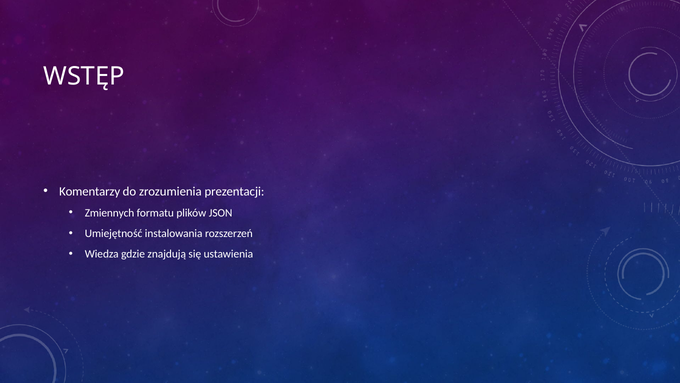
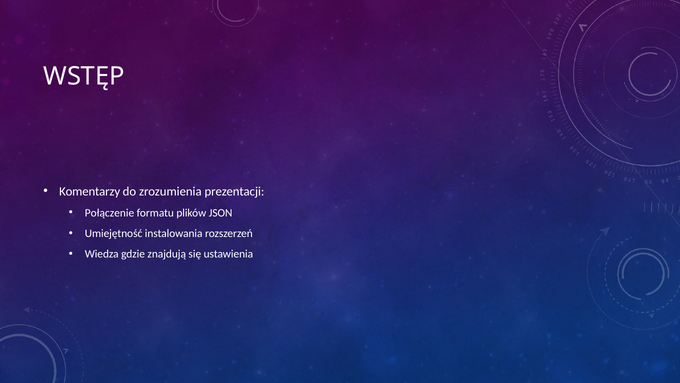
Zmiennych: Zmiennych -> Połączenie (109, 213)
